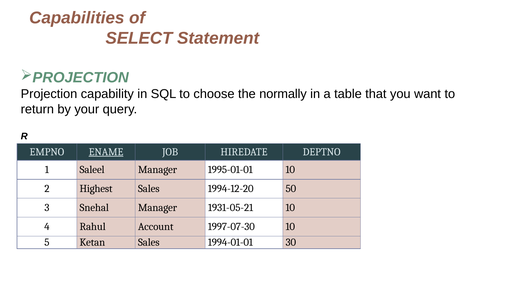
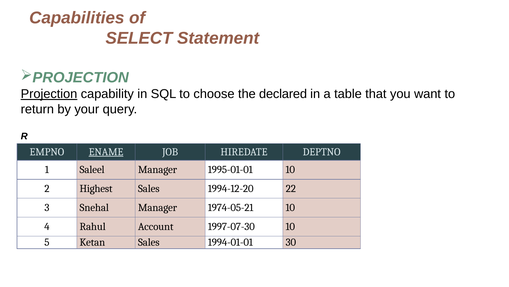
Projection underline: none -> present (49, 94)
normally: normally -> declared (283, 94)
50: 50 -> 22 (291, 188)
1931-05-21: 1931-05-21 -> 1974-05-21 (231, 207)
